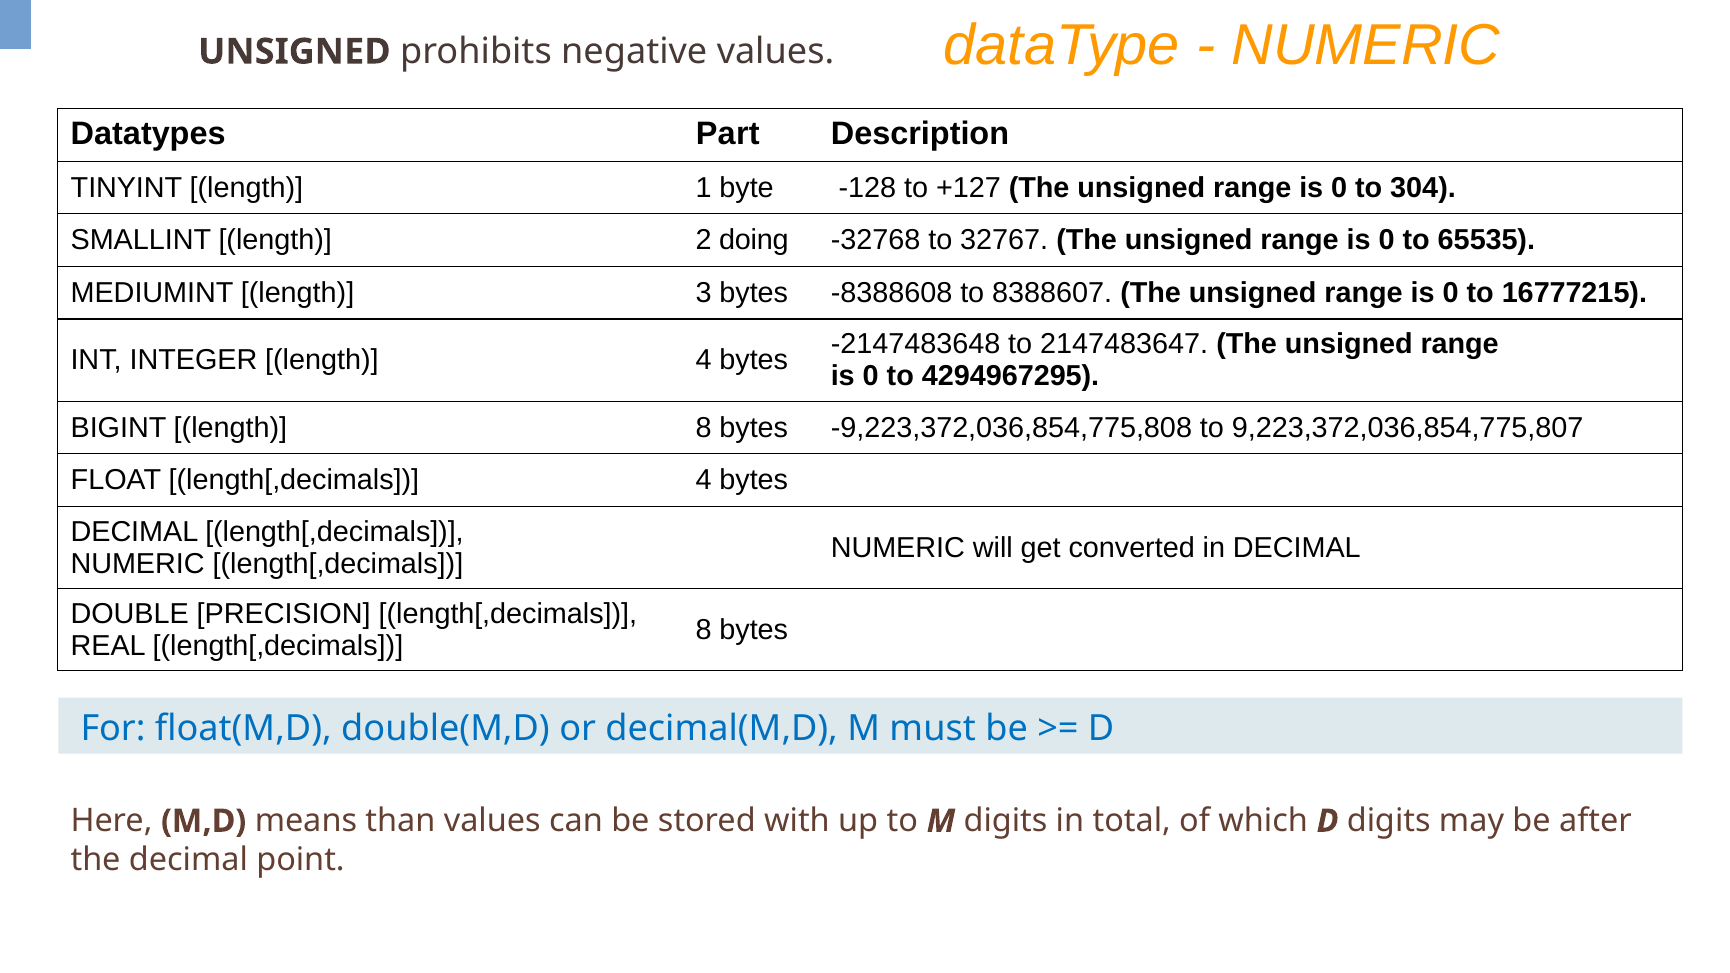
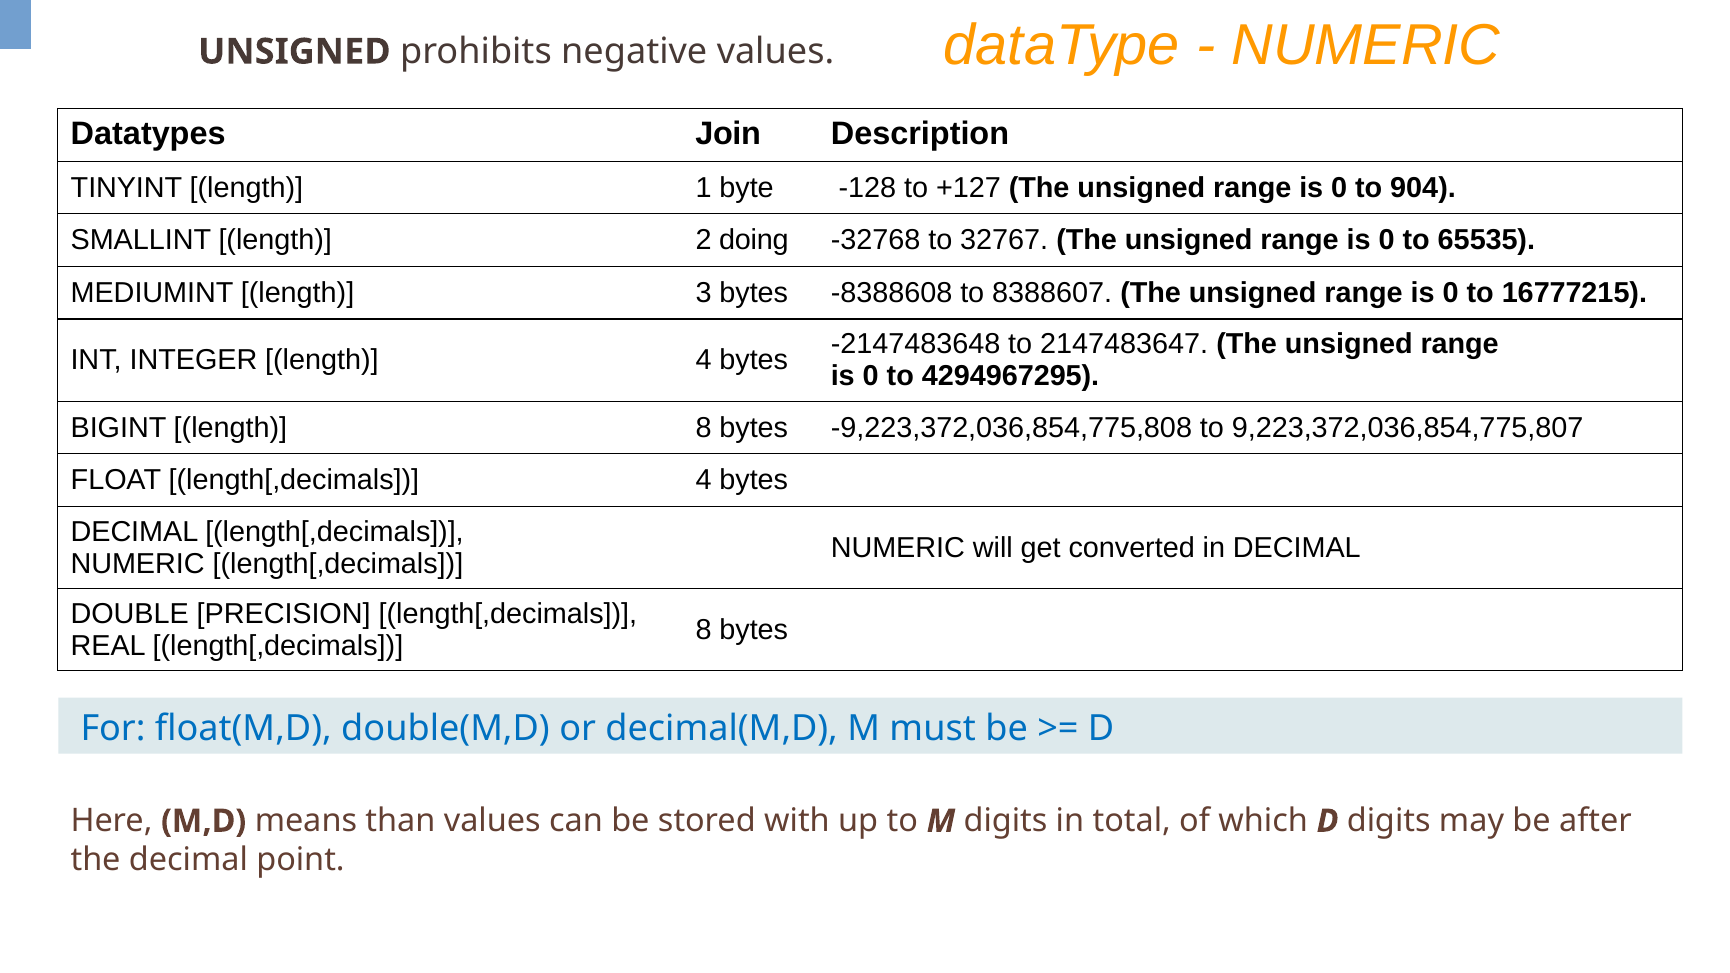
Part: Part -> Join (728, 134)
304: 304 -> 904 (1423, 188)
